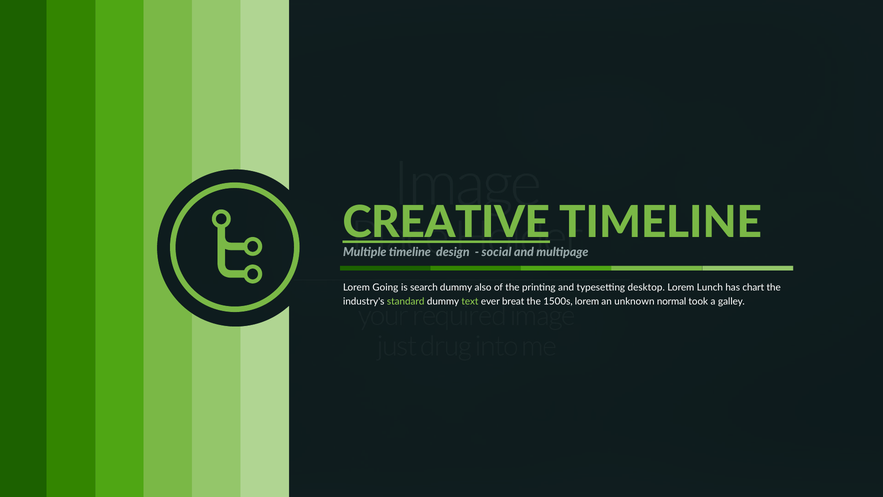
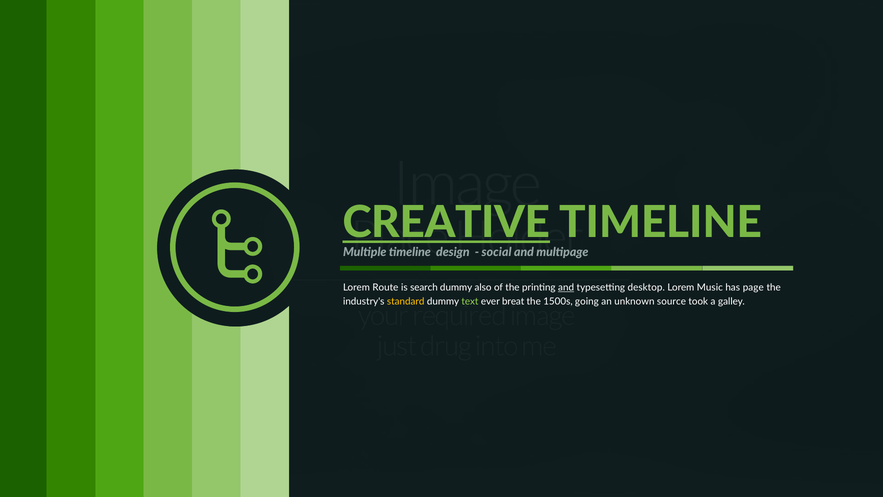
Going: Going -> Route (385, 287)
and underline: none -> present (566, 287)
Lunch: Lunch -> Music (710, 287)
chart: chart -> page (753, 287)
standard colour: light green -> yellow (406, 301)
1500s lorem: lorem -> going (587, 301)
normal: normal -> source (672, 301)
